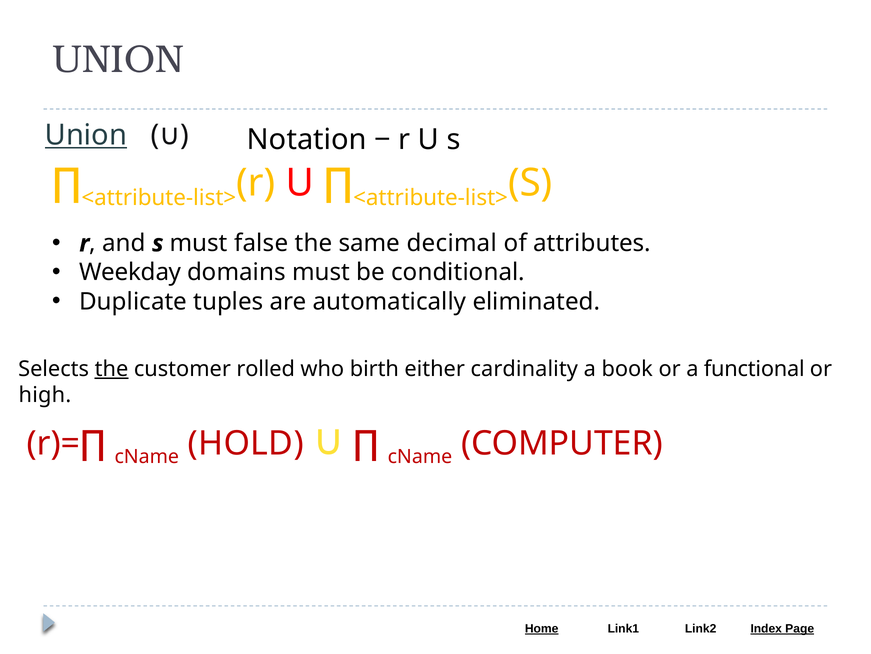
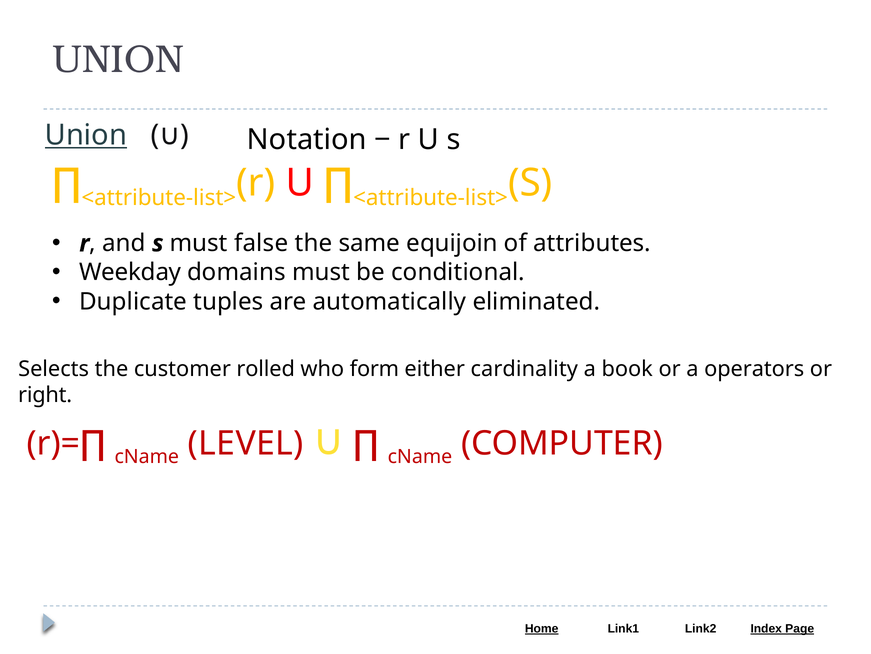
decimal: decimal -> equijoin (452, 243)
the underline: present -> none (111, 368)
birth: birth -> form (374, 368)
functional: functional -> operators (754, 368)
high: high -> right (45, 395)
HOLD: HOLD -> LEVEL (246, 443)
